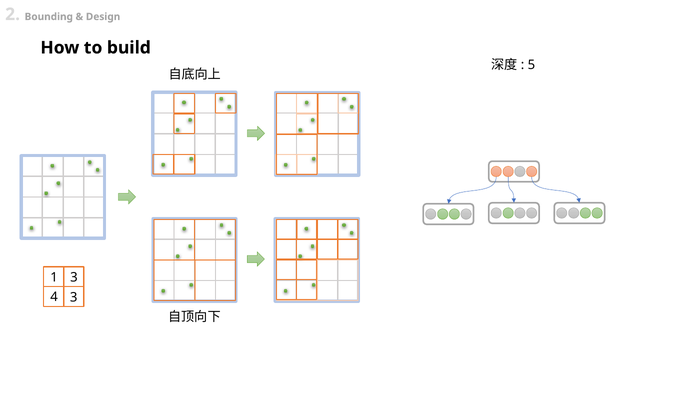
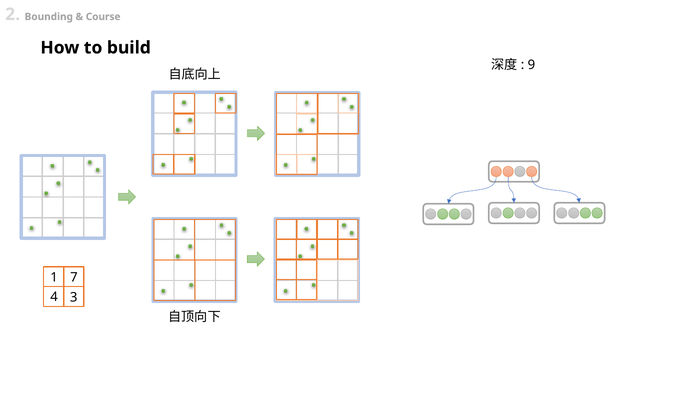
Design: Design -> Course (103, 17)
5: 5 -> 9 (531, 65)
1 3: 3 -> 7 (74, 277)
